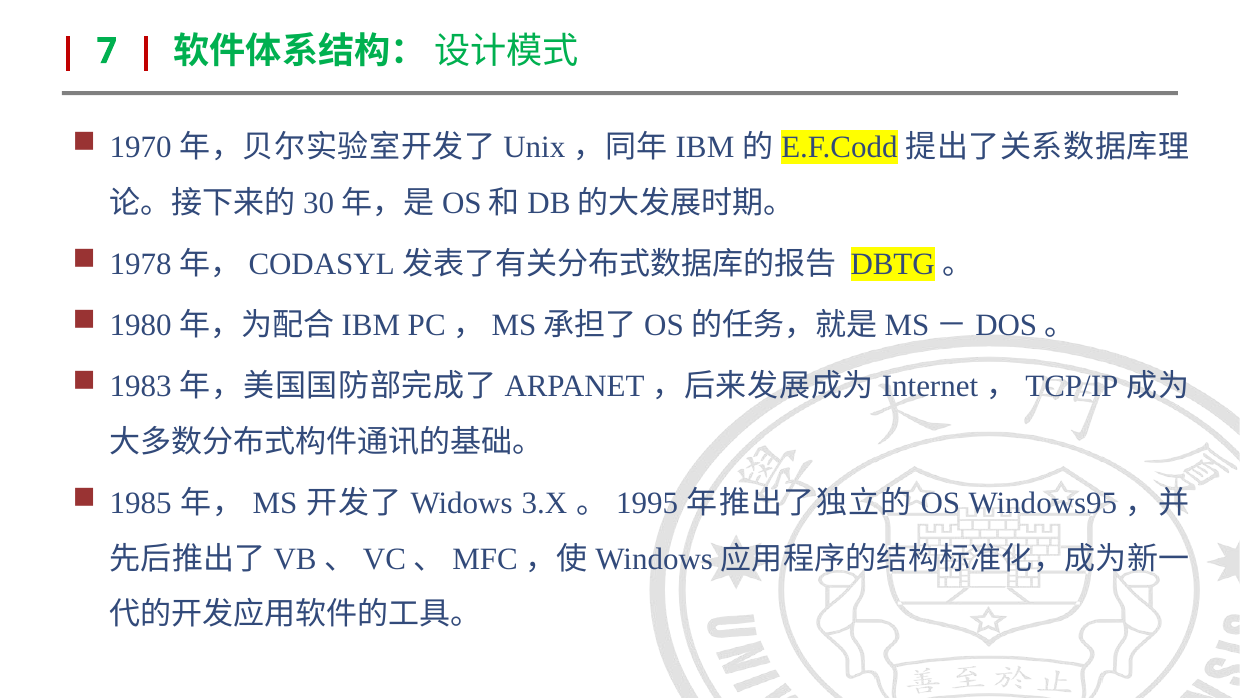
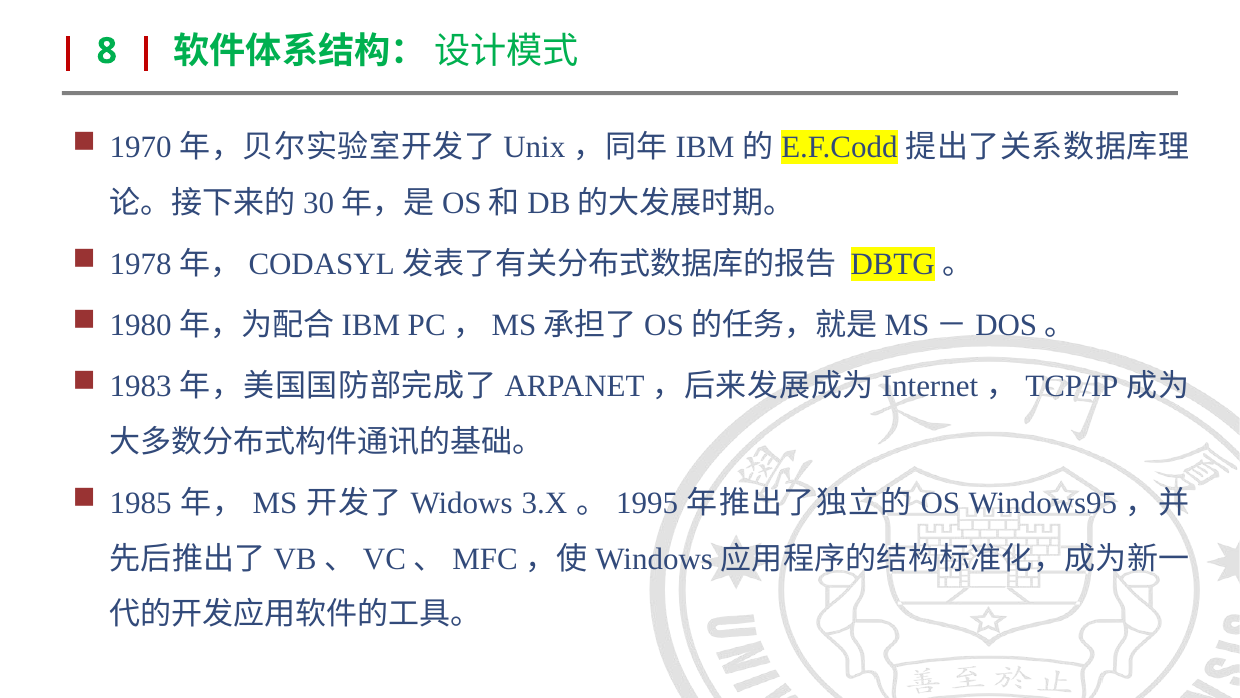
7: 7 -> 8 (107, 51)
